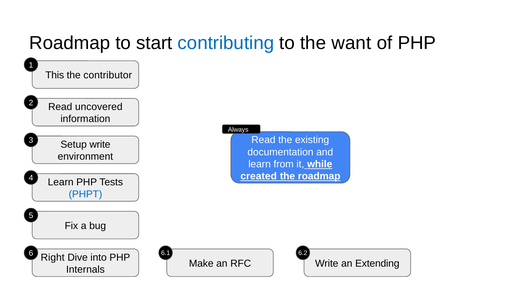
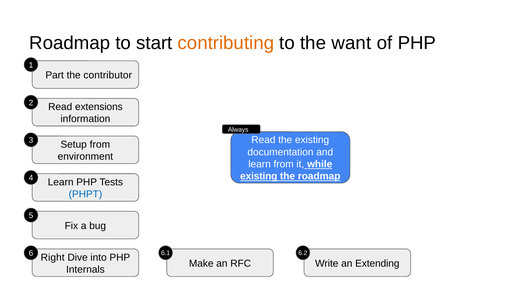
contributing colour: blue -> orange (226, 43)
This: This -> Part (55, 75)
uncovered: uncovered -> extensions (99, 107)
Setup write: write -> from (100, 144)
created: created -> existing (259, 176)
